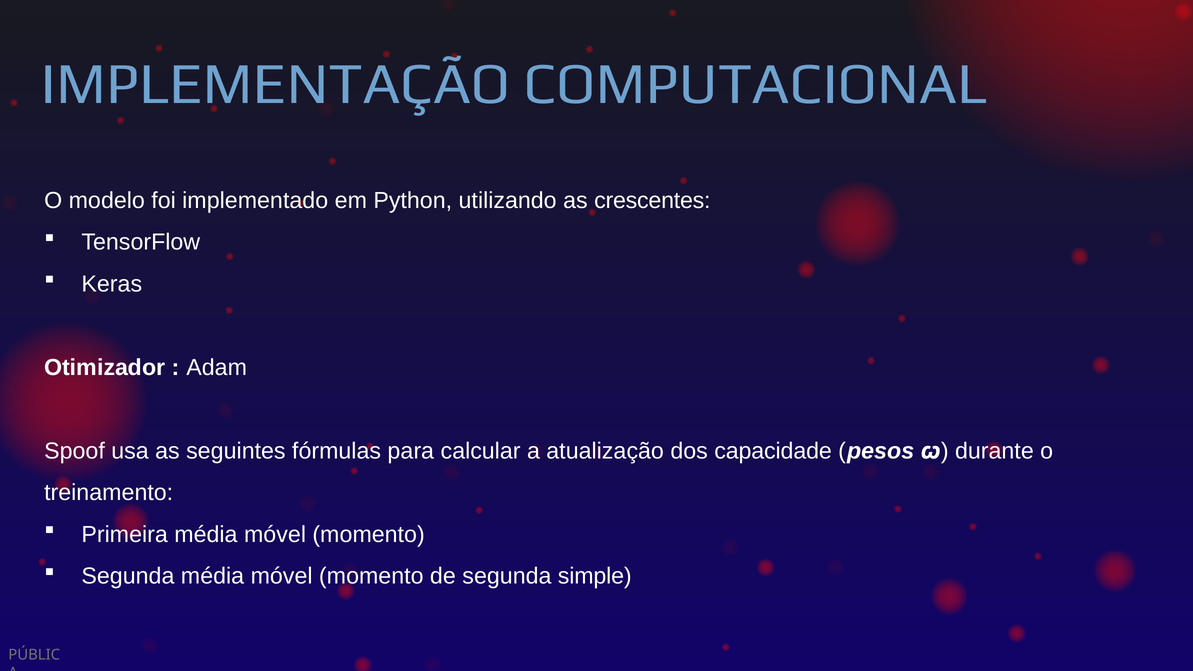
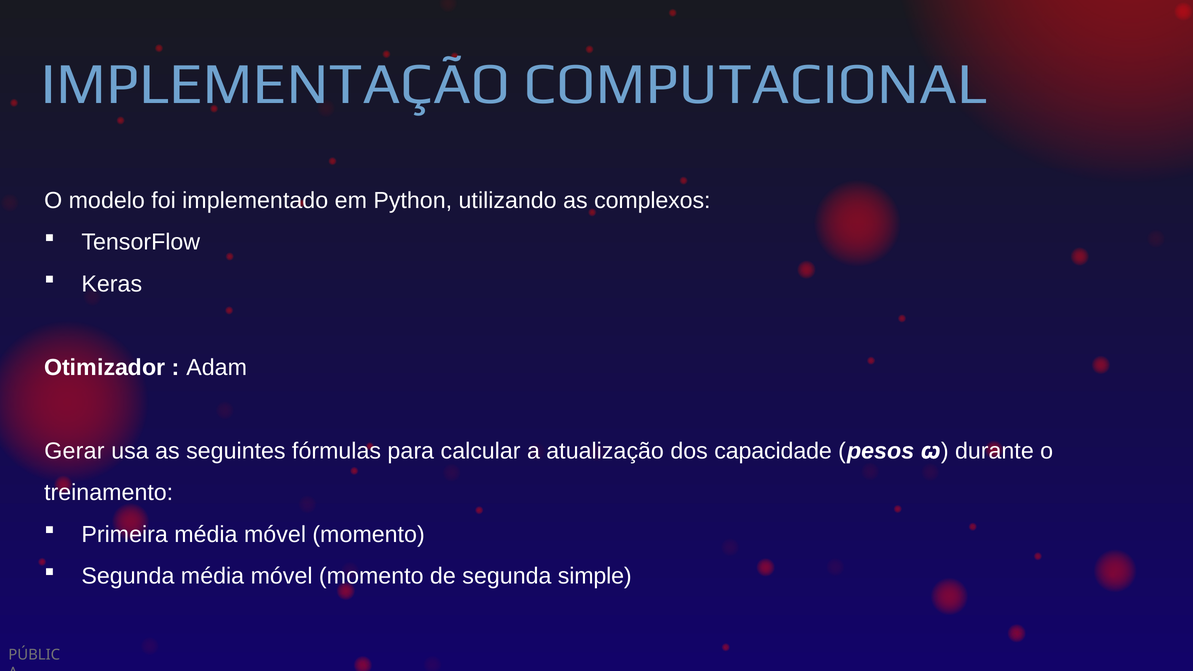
crescentes: crescentes -> complexos (652, 201)
Spoof: Spoof -> Gerar (74, 451)
